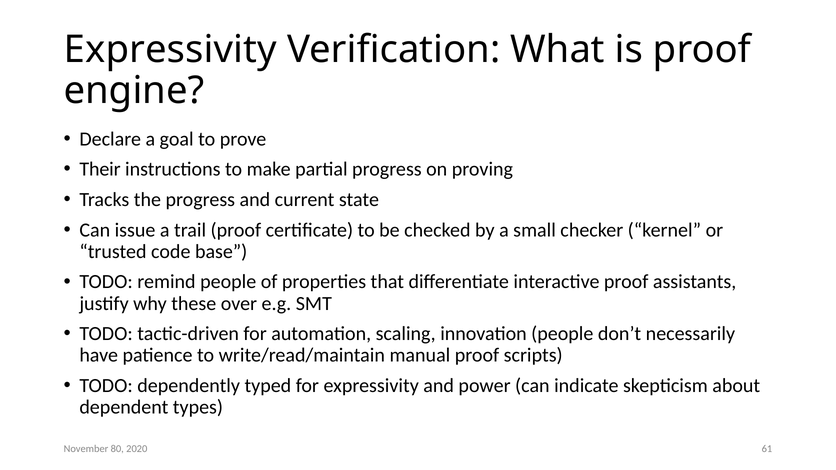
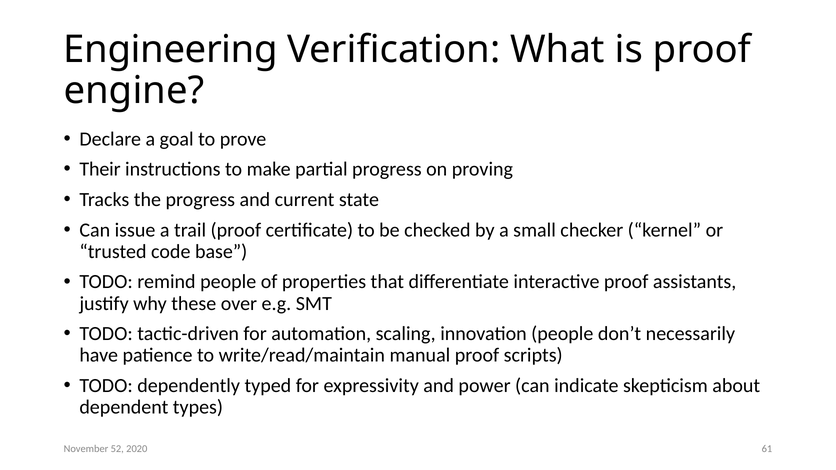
Expressivity: Expressivity -> Engineering (171, 50)
80: 80 -> 52 (117, 449)
